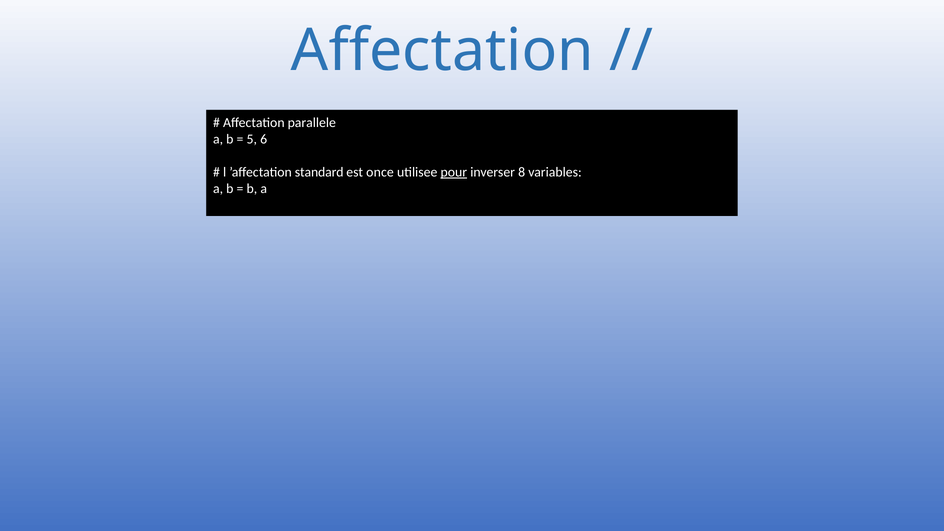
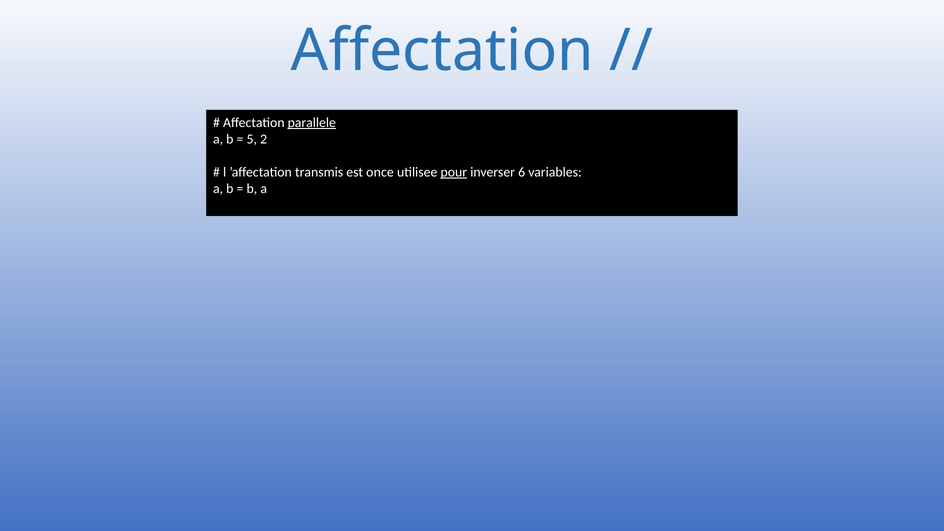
parallele underline: none -> present (312, 122)
6: 6 -> 2 (264, 139)
standard: standard -> transmis (319, 172)
8: 8 -> 6 (522, 172)
